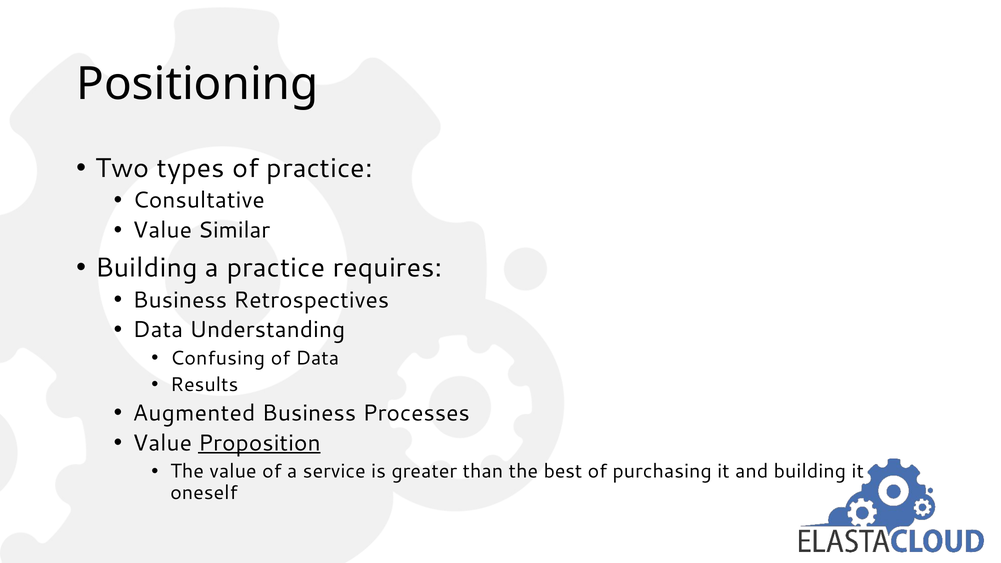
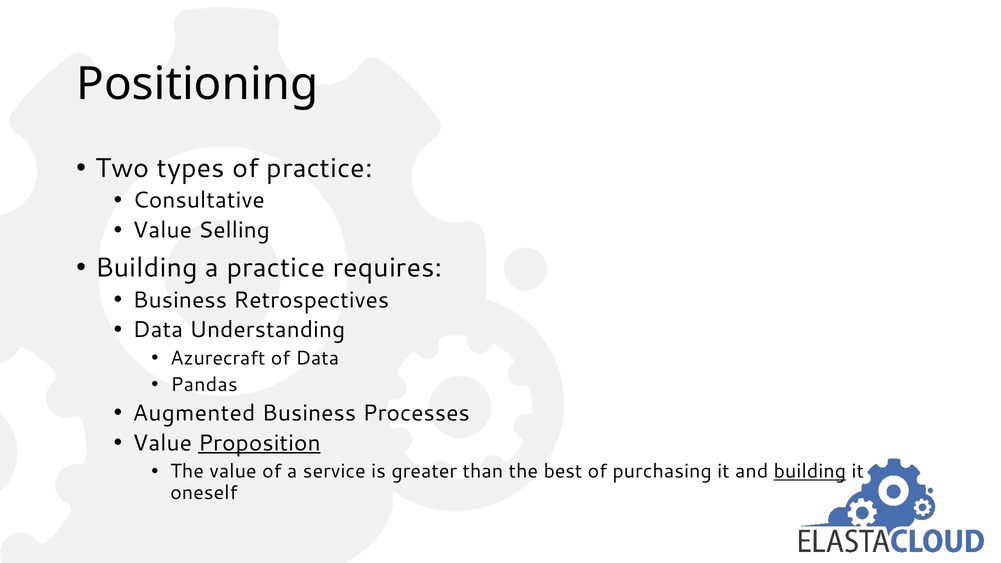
Similar: Similar -> Selling (234, 230)
Confusing: Confusing -> Azurecraft (218, 358)
Results: Results -> Pandas (204, 385)
building underline: none -> present (810, 471)
